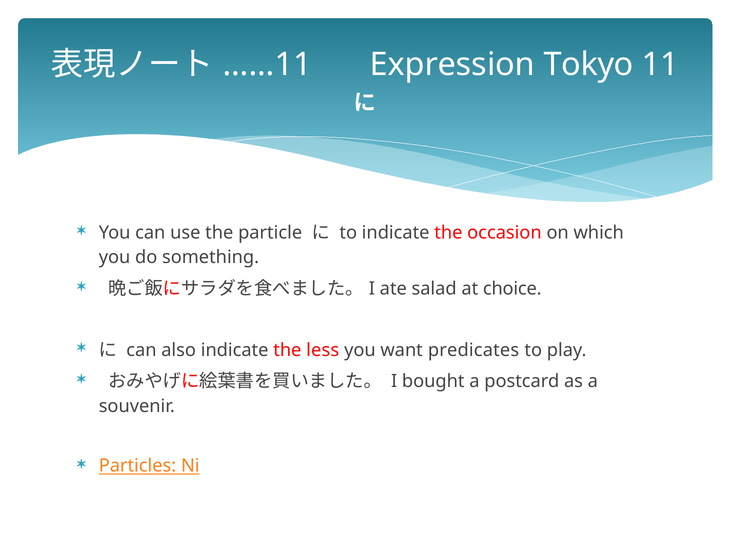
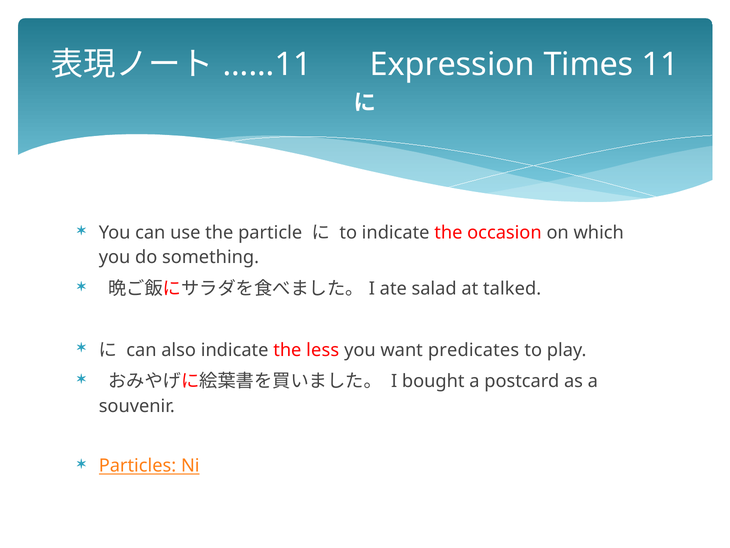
Tokyo: Tokyo -> Times (589, 64)
choice: choice -> talked (512, 289)
